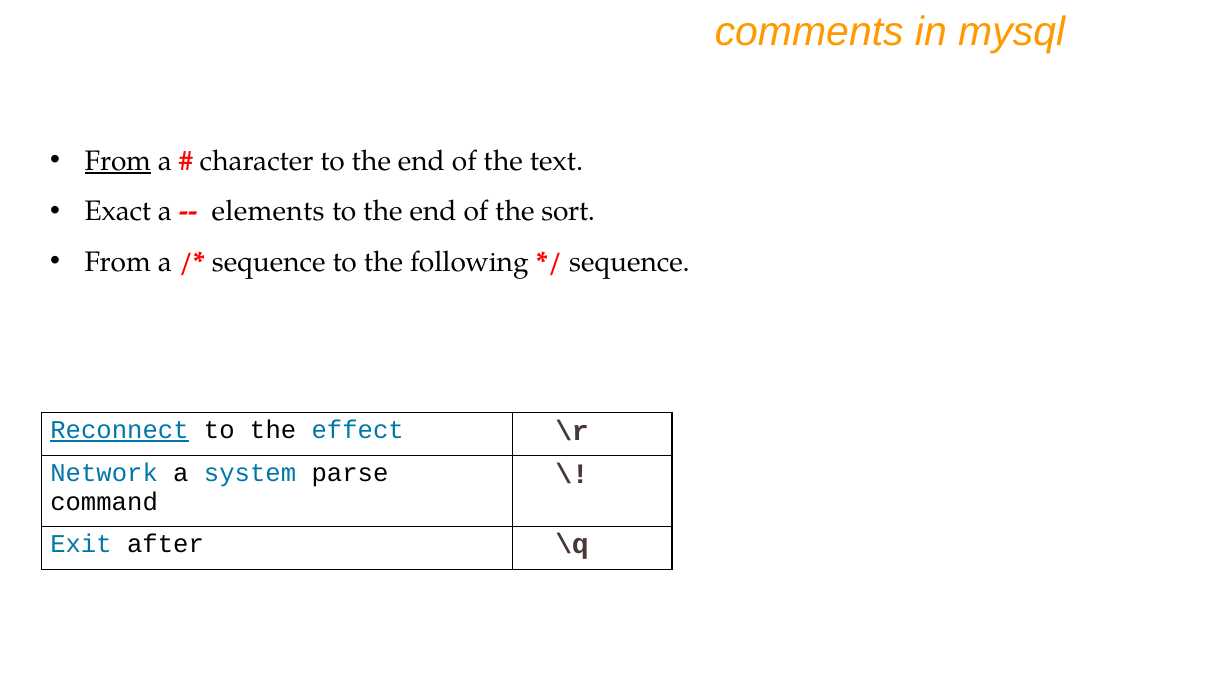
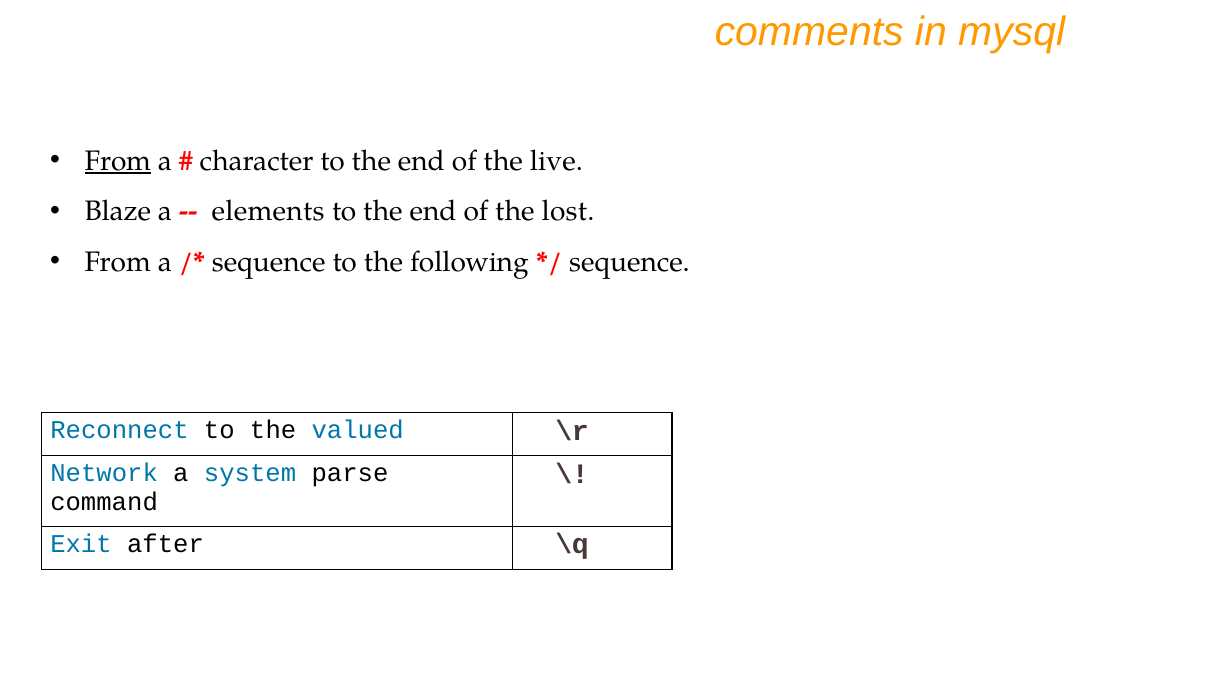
text: text -> live (556, 161)
Exact: Exact -> Blaze (118, 211)
sort: sort -> lost (568, 211)
Reconnect underline: present -> none (119, 430)
effect: effect -> valued (358, 430)
